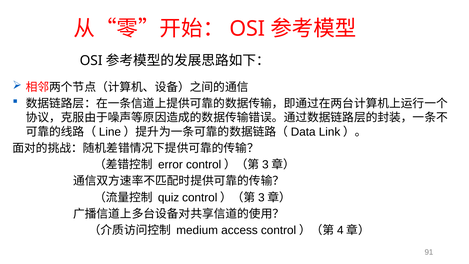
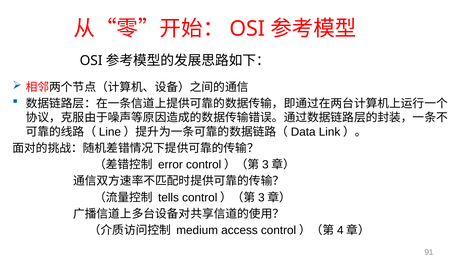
quiz: quiz -> tells (169, 197)
